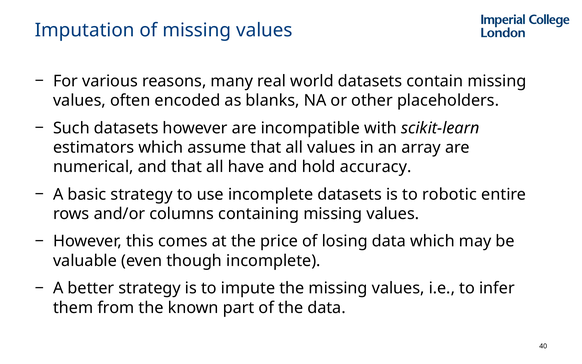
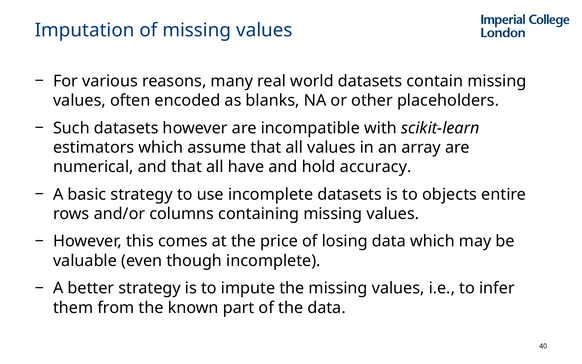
robotic: robotic -> objects (450, 194)
